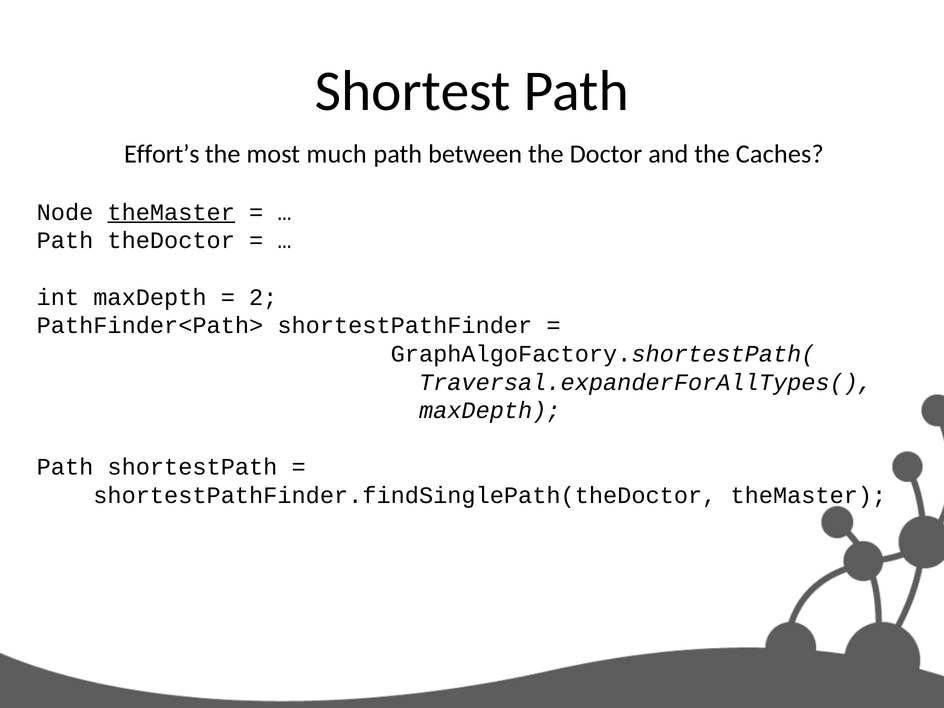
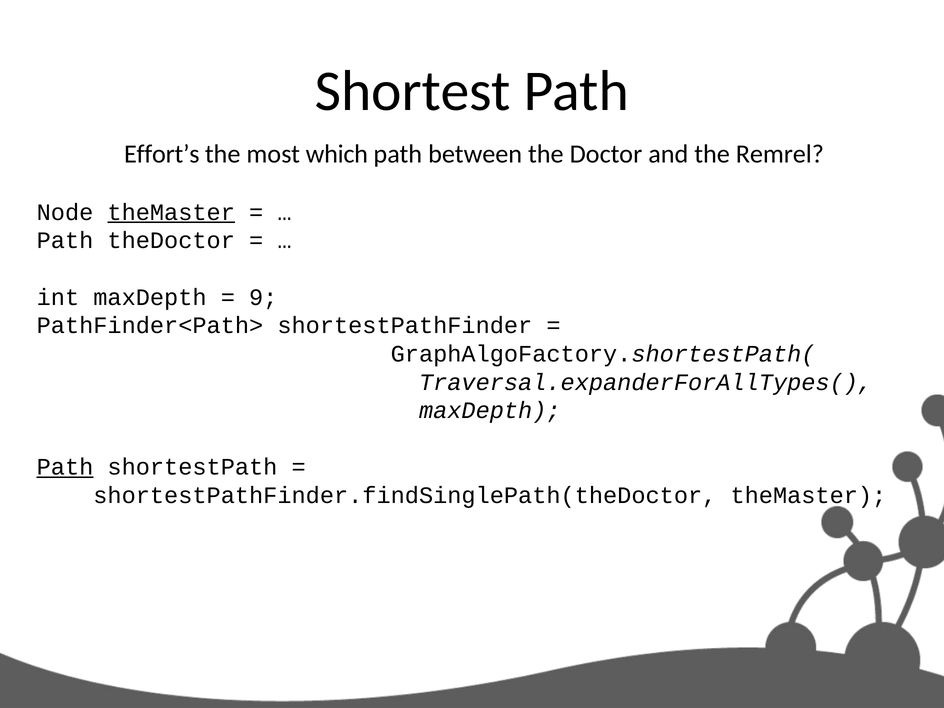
much: much -> which (337, 154)
Caches: Caches -> Remrel (780, 154)
2: 2 -> 9 (263, 297)
Path underline: none -> present (65, 467)
